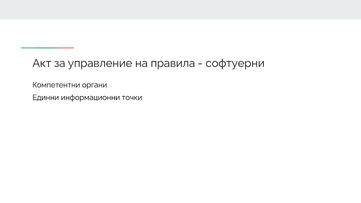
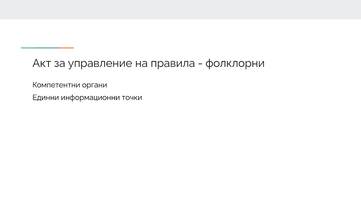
софтуерни: софтуерни -> фолклорни (235, 63)
